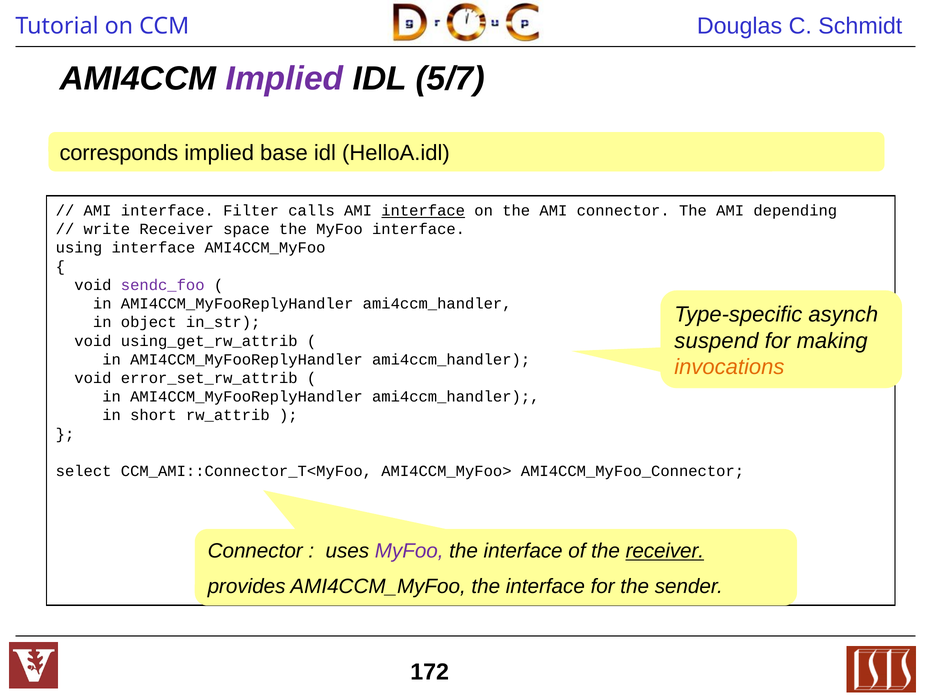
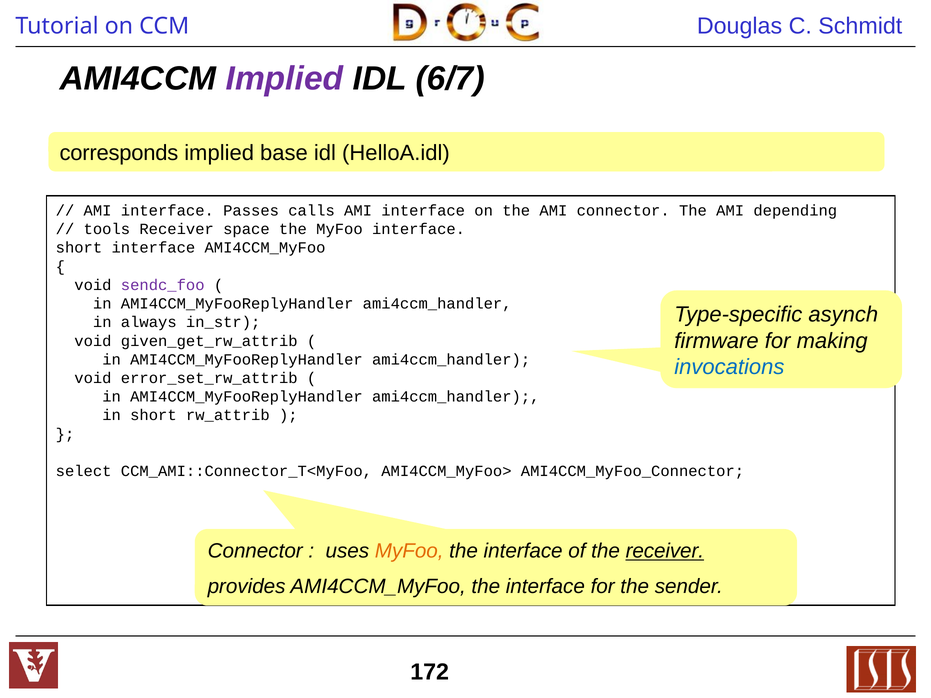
5/7: 5/7 -> 6/7 (450, 79)
Filter: Filter -> Passes (251, 211)
interface underline: present -> none (423, 211)
write: write -> tools (107, 229)
using: using -> short (79, 248)
object: object -> always (149, 322)
suspend: suspend -> firmware (717, 341)
using_get_rw_attrib: using_get_rw_attrib -> given_get_rw_attrib (209, 341)
invocations colour: orange -> blue (729, 367)
MyFoo colour: purple -> orange (409, 551)
